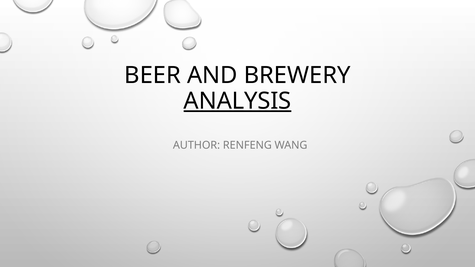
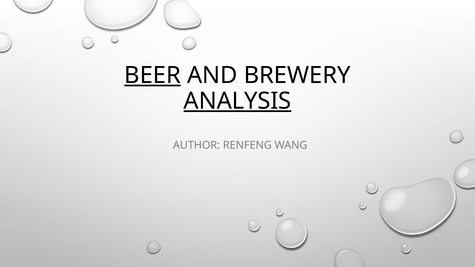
BEER underline: none -> present (153, 75)
